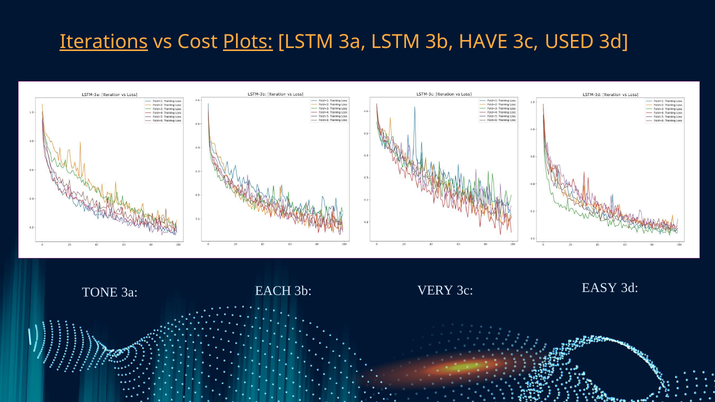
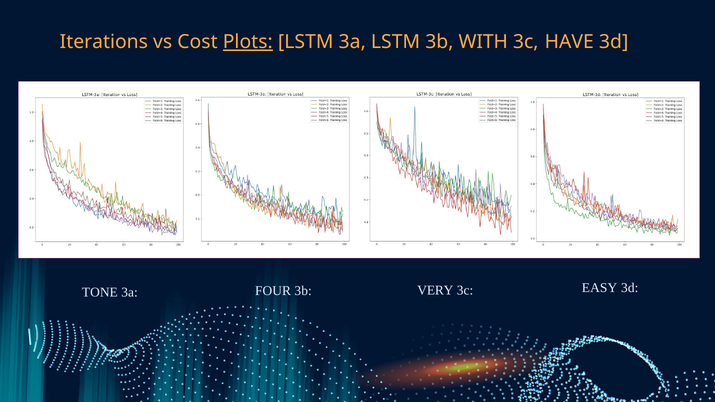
Iterations underline: present -> none (104, 42)
HAVE: HAVE -> WITH (483, 42)
USED: USED -> HAVE (569, 42)
EACH: EACH -> FOUR (273, 291)
